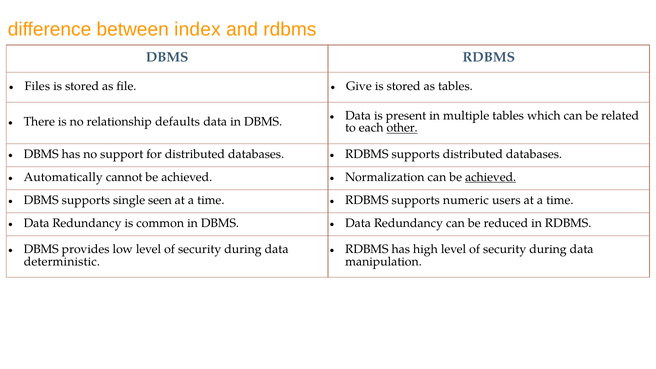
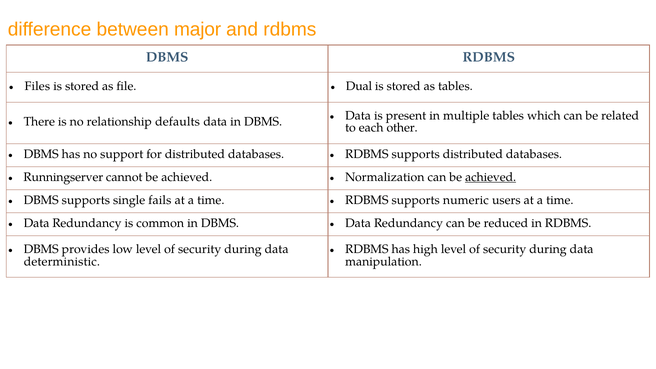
index: index -> major (198, 29)
Give: Give -> Dual (359, 86)
other underline: present -> none (402, 128)
Automatically: Automatically -> Runningserver (63, 177)
seen: seen -> fails (160, 200)
